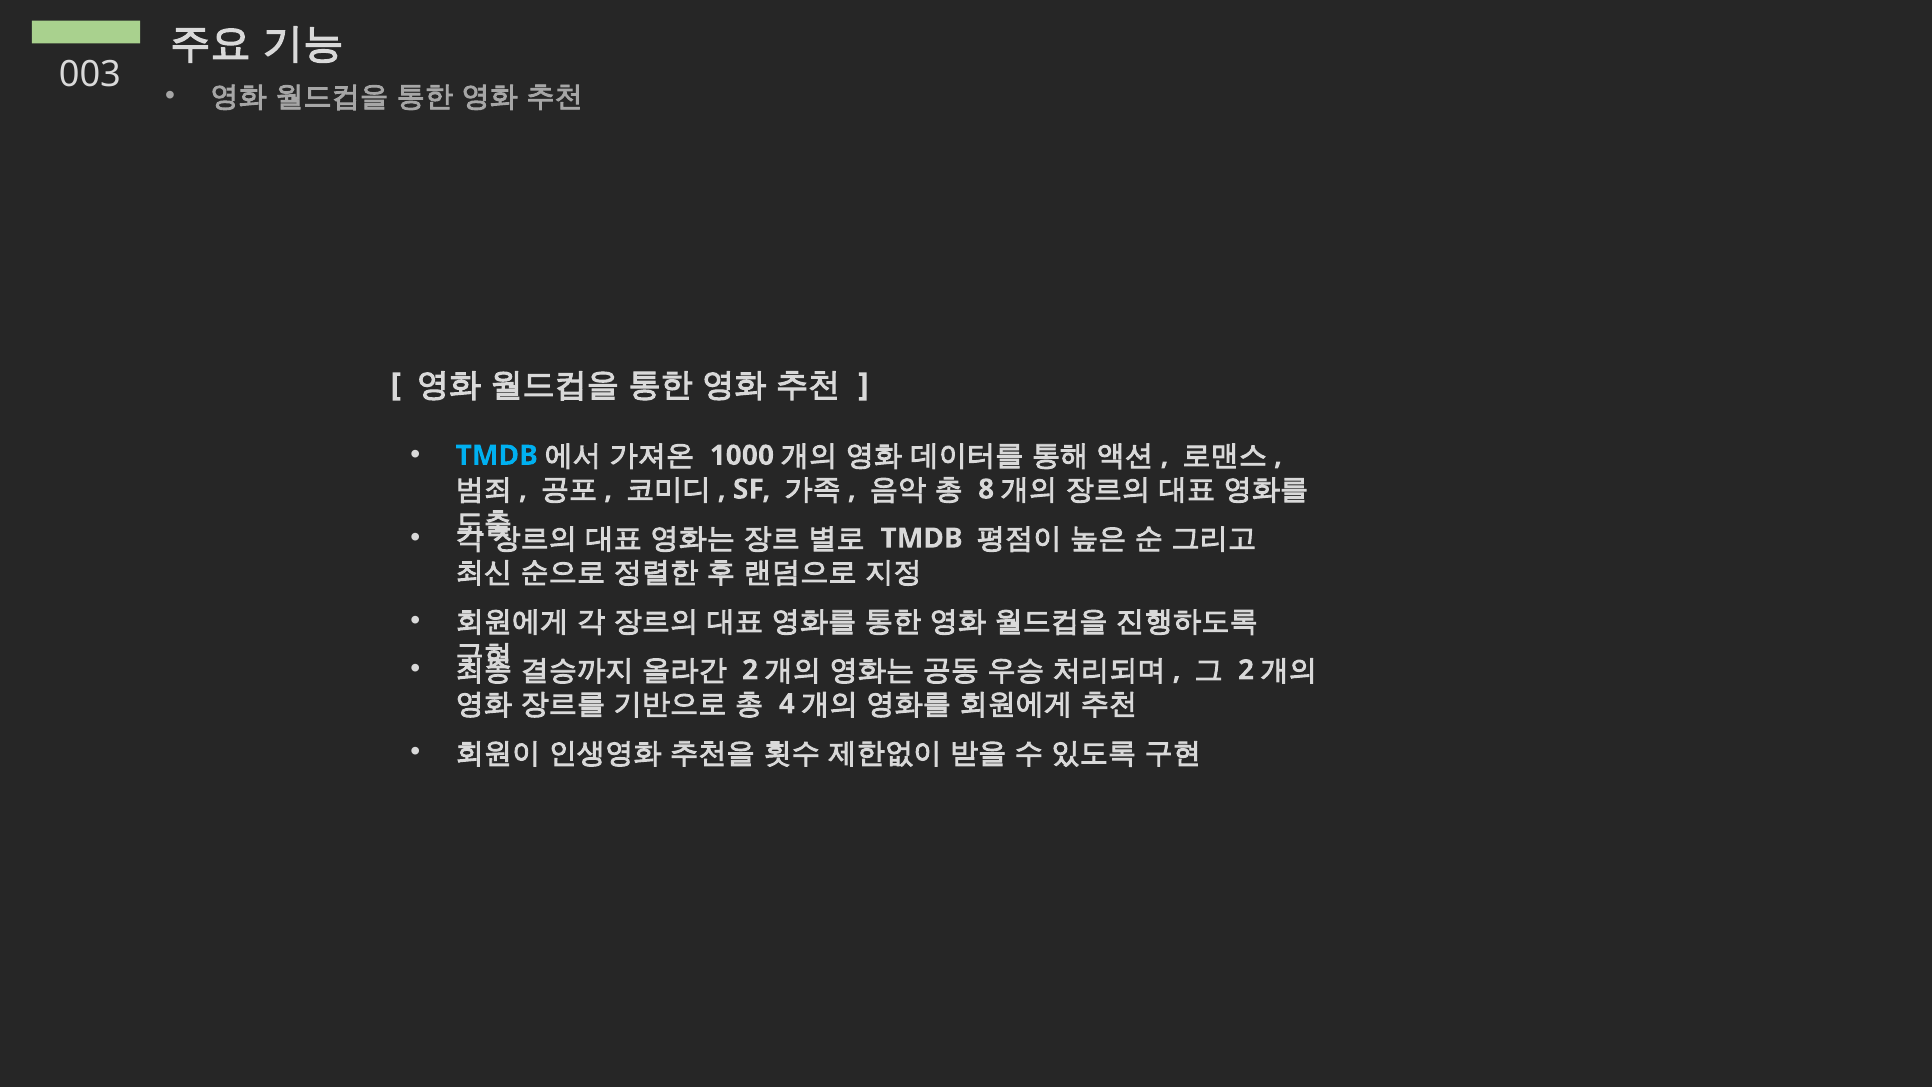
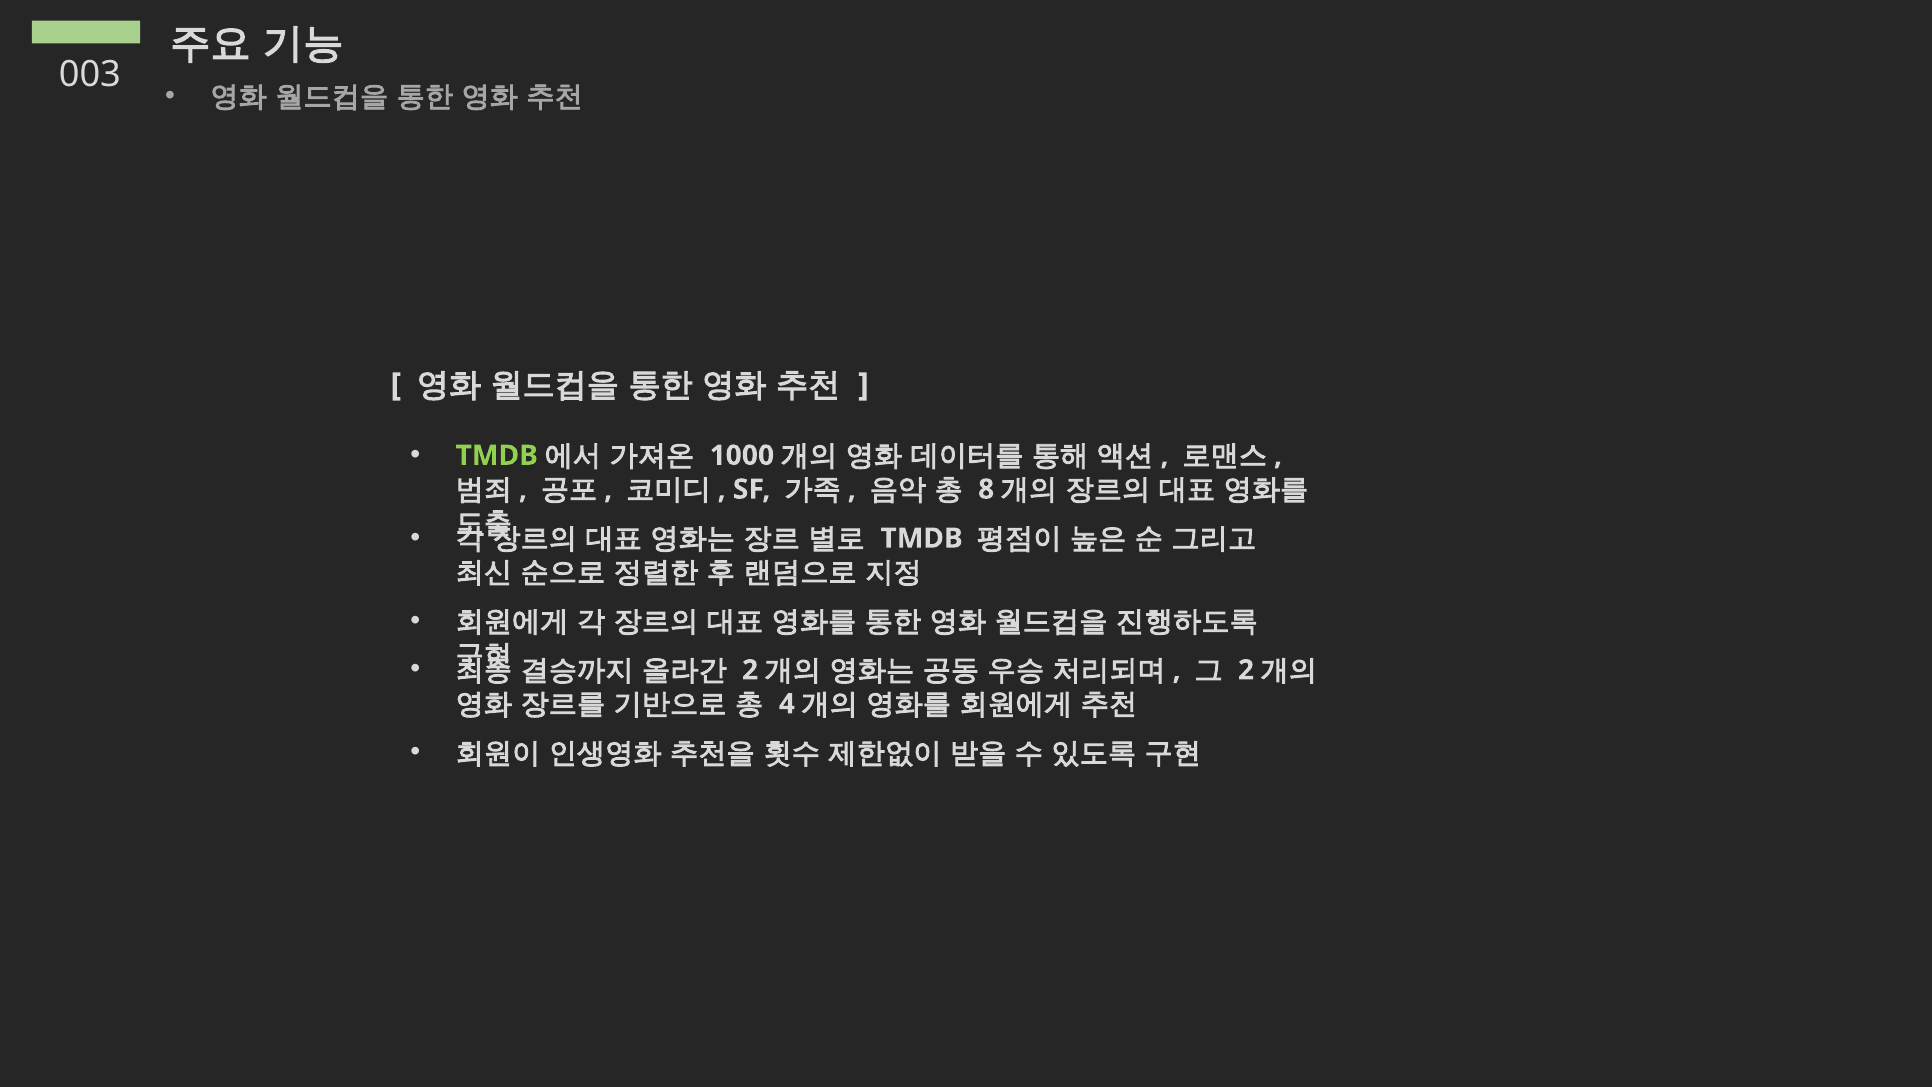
TMDB colour: light blue -> light green (497, 455)
